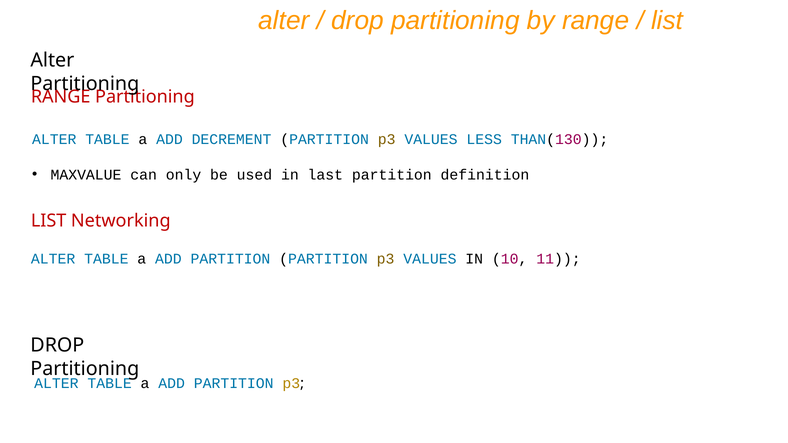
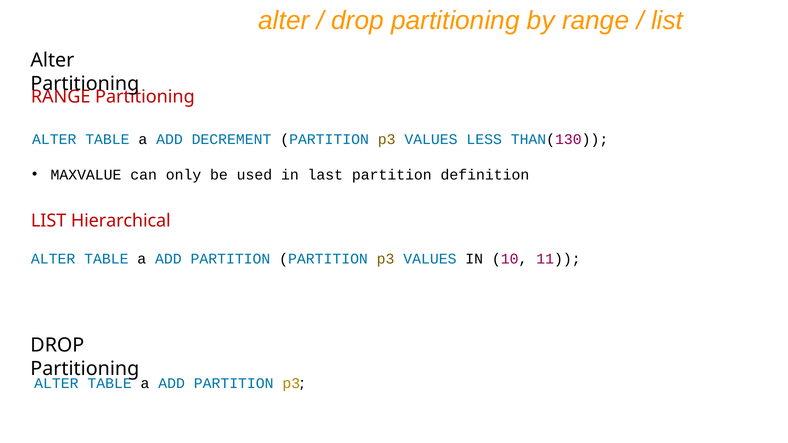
Networking: Networking -> Hierarchical (121, 221)
